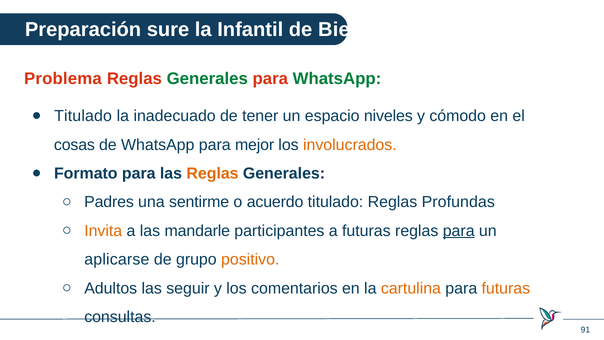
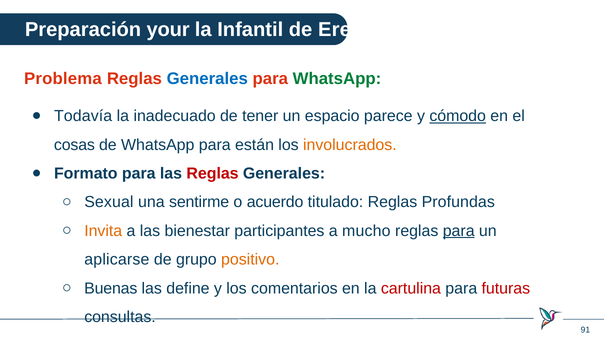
sure: sure -> your (168, 30)
Bien: Bien -> Eres (340, 30)
Generales colour: green -> blue (207, 78)
Titulado: Titulado -> Todavía (83, 116)
niveles: niveles -> parece (388, 116)
cómodo underline: none -> present (458, 116)
mejor: mejor -> están (255, 145)
Reglas colour: orange -> red (213, 173)
Padres: Padres -> Sexual (109, 202)
mandarle: mandarle -> bienestar (197, 231)
a futuras: futuras -> mucho (366, 231)
Adultos: Adultos -> Buenas (111, 288)
seguir: seguir -> define (188, 288)
cartulina colour: orange -> red (411, 288)
futuras colour: orange -> red (506, 288)
